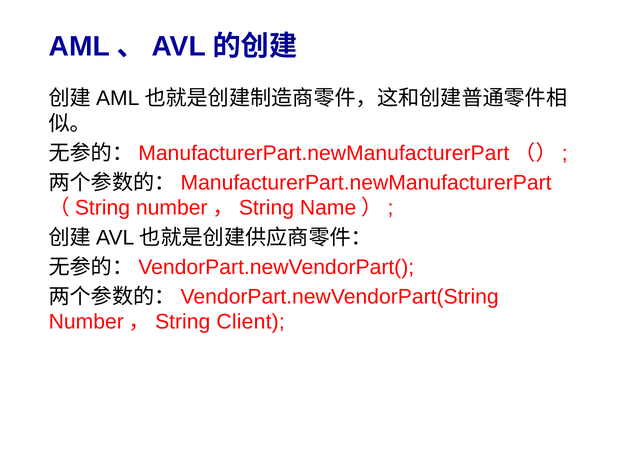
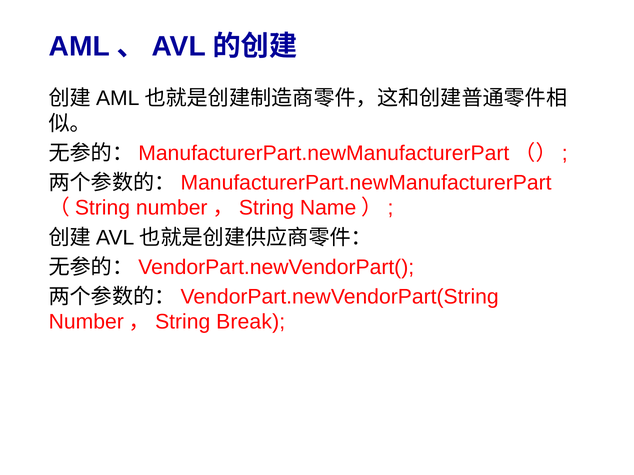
Client: Client -> Break (251, 322)
